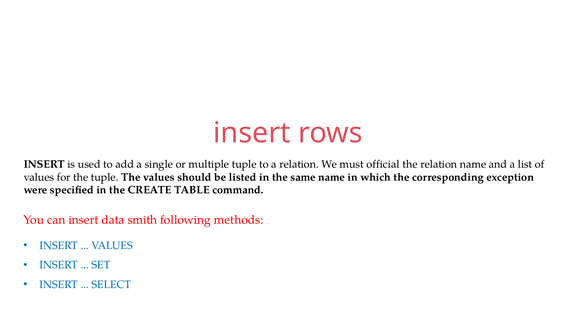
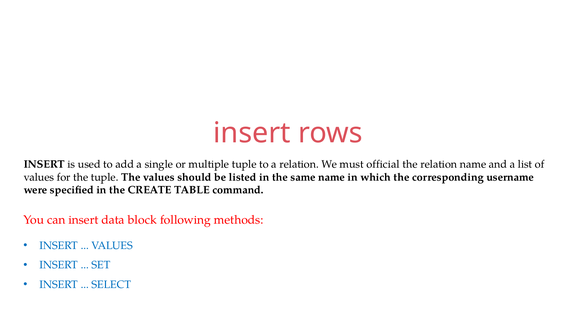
exception: exception -> username (510, 177)
smith: smith -> block (142, 220)
